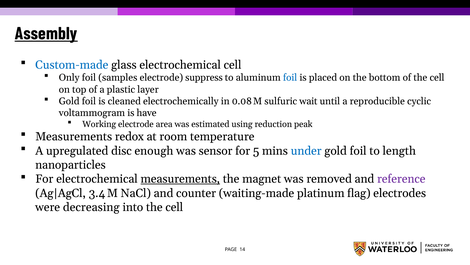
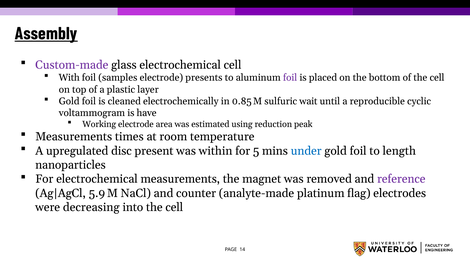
Custom-made colour: blue -> purple (72, 65)
Only: Only -> With (69, 77)
suppress: suppress -> presents (204, 77)
foil colour: blue -> purple (290, 77)
0.08: 0.08 -> 0.85 (242, 101)
redox: redox -> times (129, 136)
enough: enough -> present (154, 150)
sensor: sensor -> within (216, 150)
measurements underline: present -> none (180, 179)
3.4: 3.4 -> 5.9 (97, 193)
waiting-made: waiting-made -> analyte-made (256, 193)
